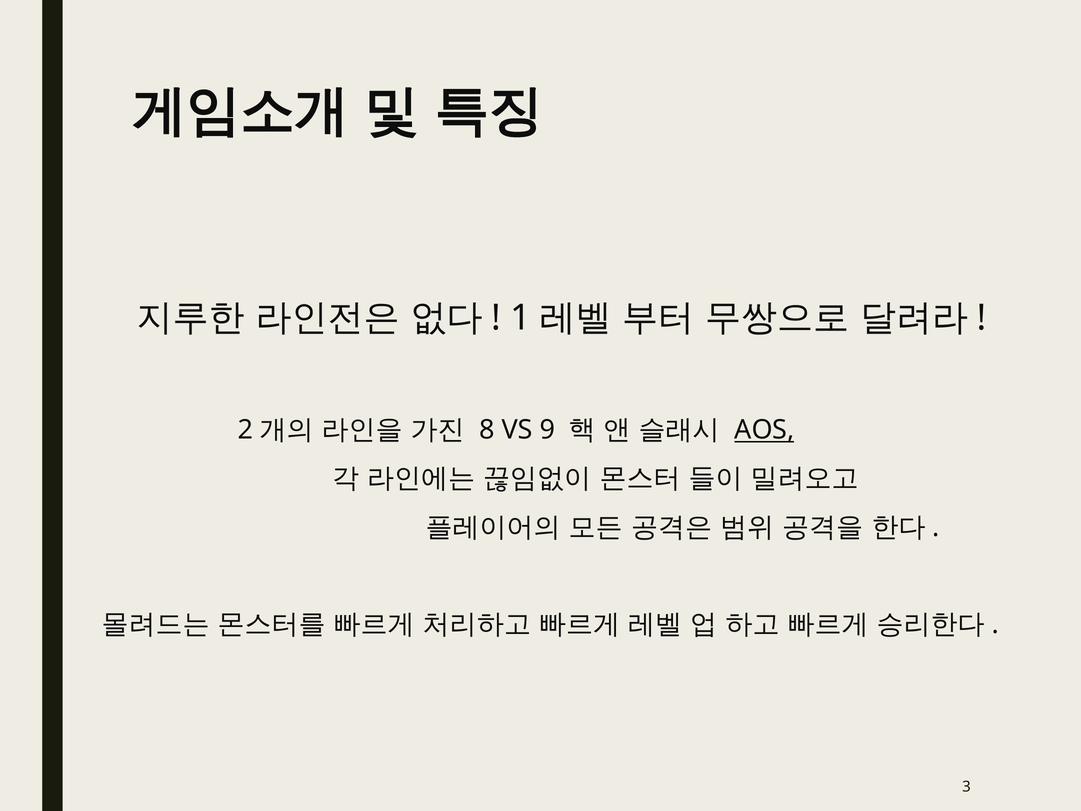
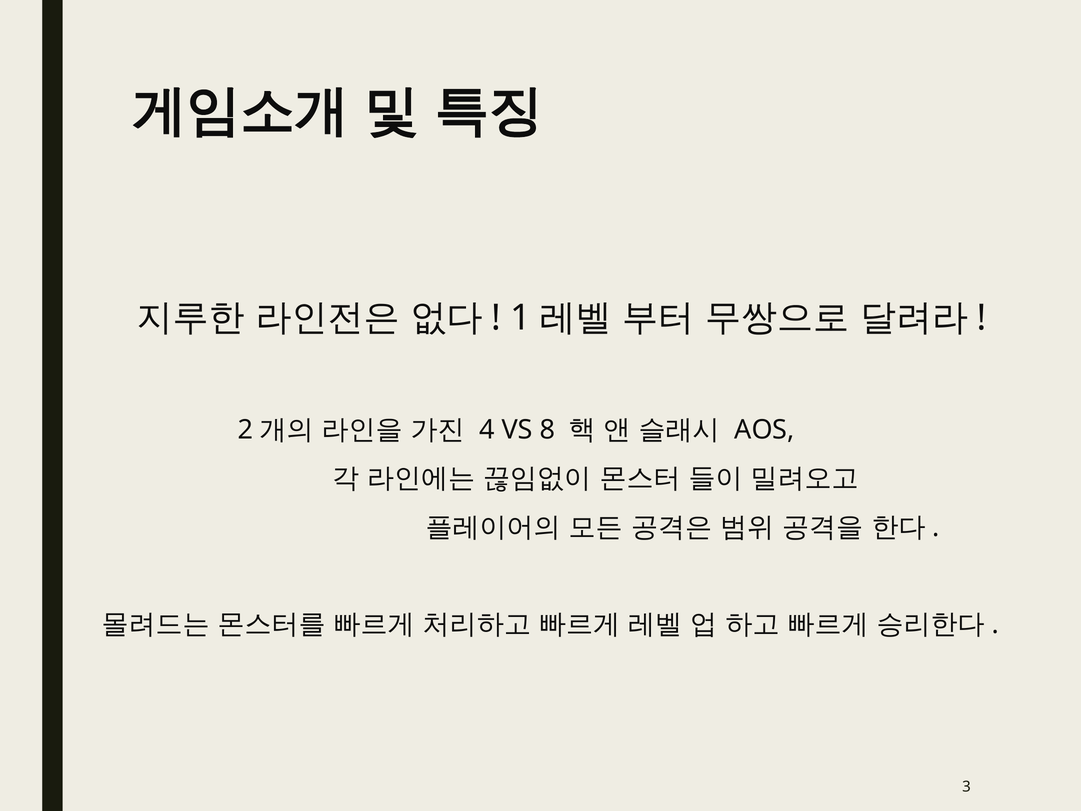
8: 8 -> 4 (487, 430)
9: 9 -> 8 (548, 430)
AOS underline: present -> none (764, 430)
